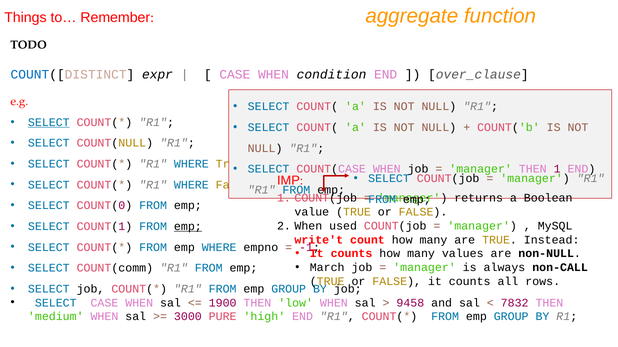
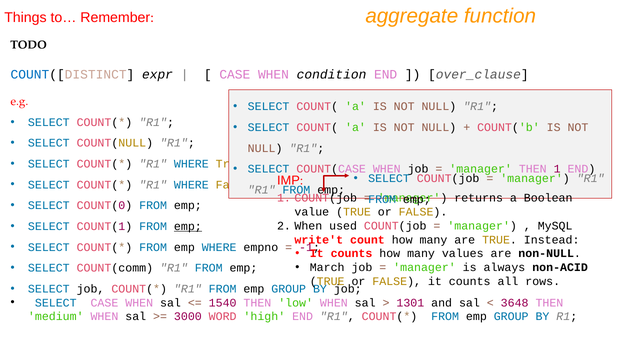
SELECT underline: present -> none (49, 123)
non-CALL: non-CALL -> non-ACID (560, 268)
1900: 1900 -> 1540 (223, 303)
9458: 9458 -> 1301 (410, 303)
7832: 7832 -> 3648 (515, 303)
PURE: PURE -> WORD (223, 317)
